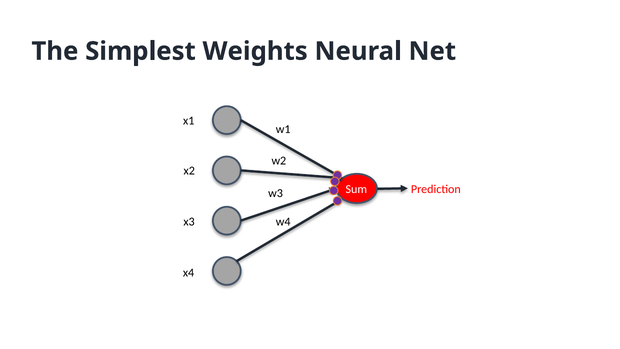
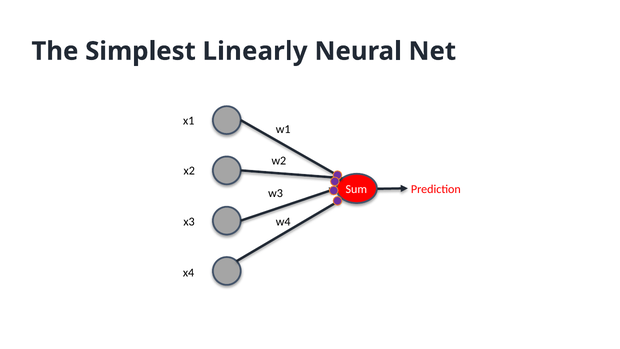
Weights: Weights -> Linearly (255, 51)
